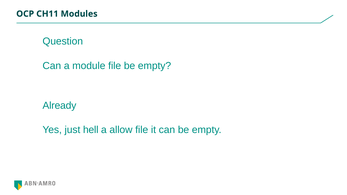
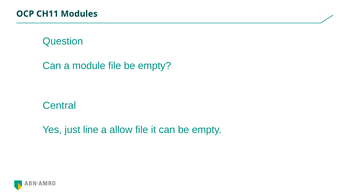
Already: Already -> Central (59, 106)
hell: hell -> line (91, 130)
